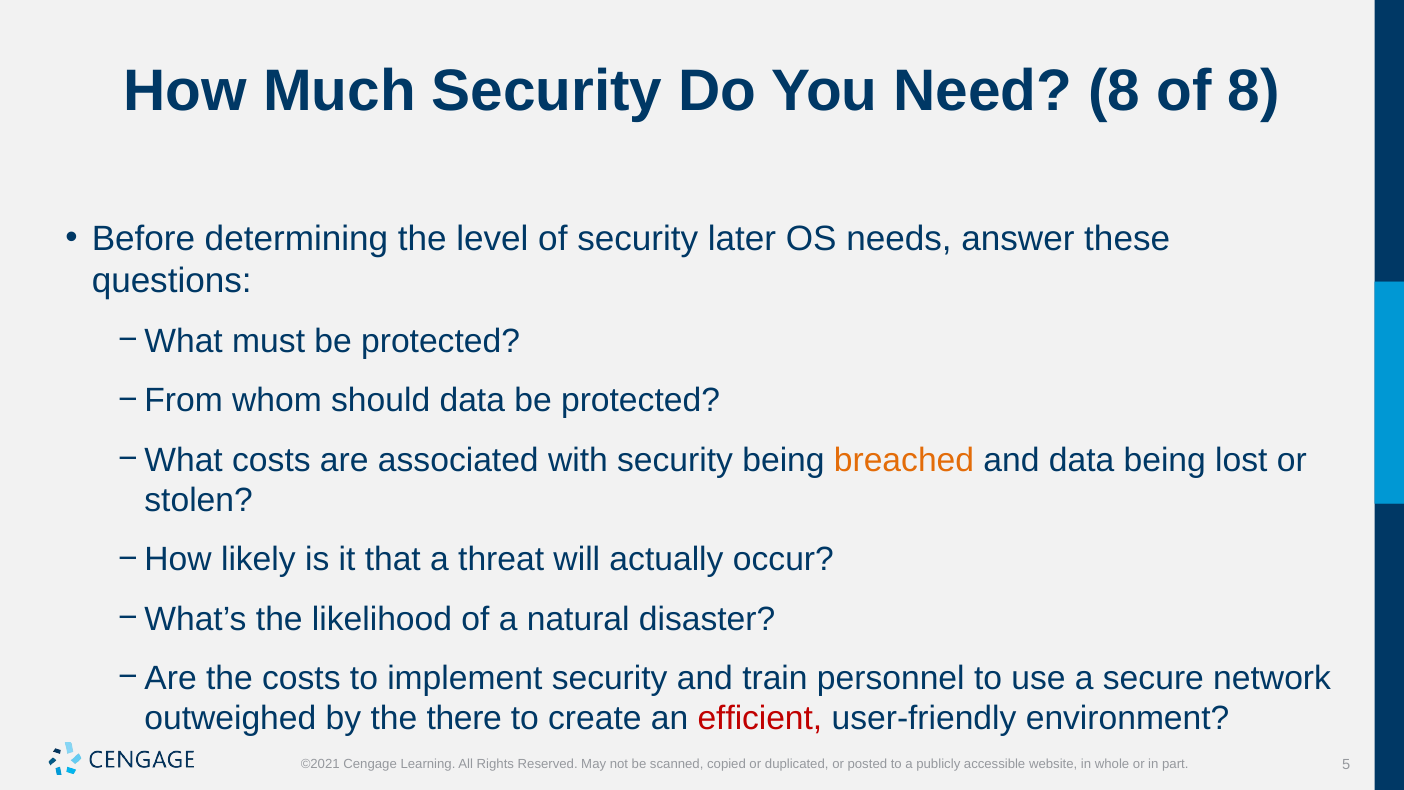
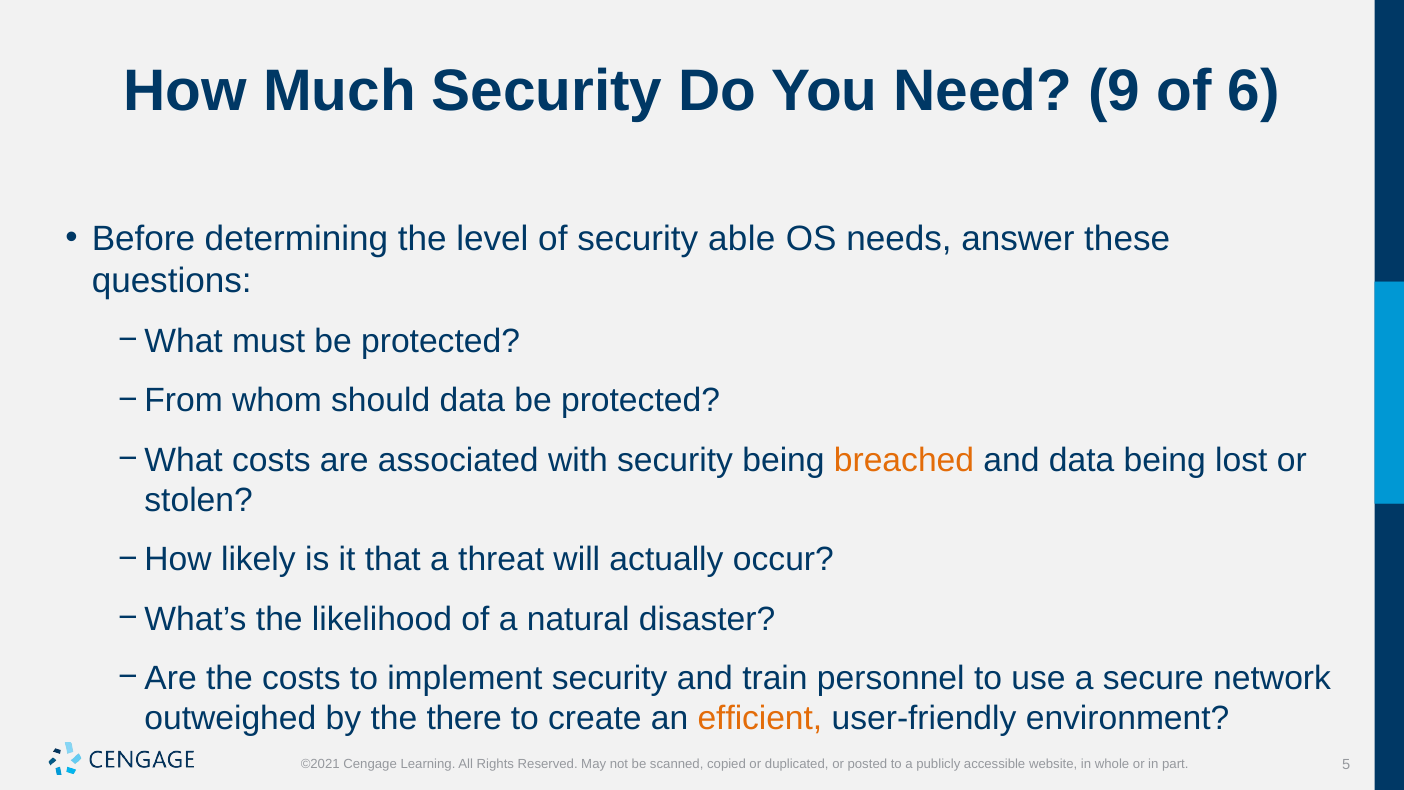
Need 8: 8 -> 9 (1115, 91)
of 8: 8 -> 6 (1254, 91)
later: later -> able (742, 239)
efficient colour: red -> orange (760, 719)
